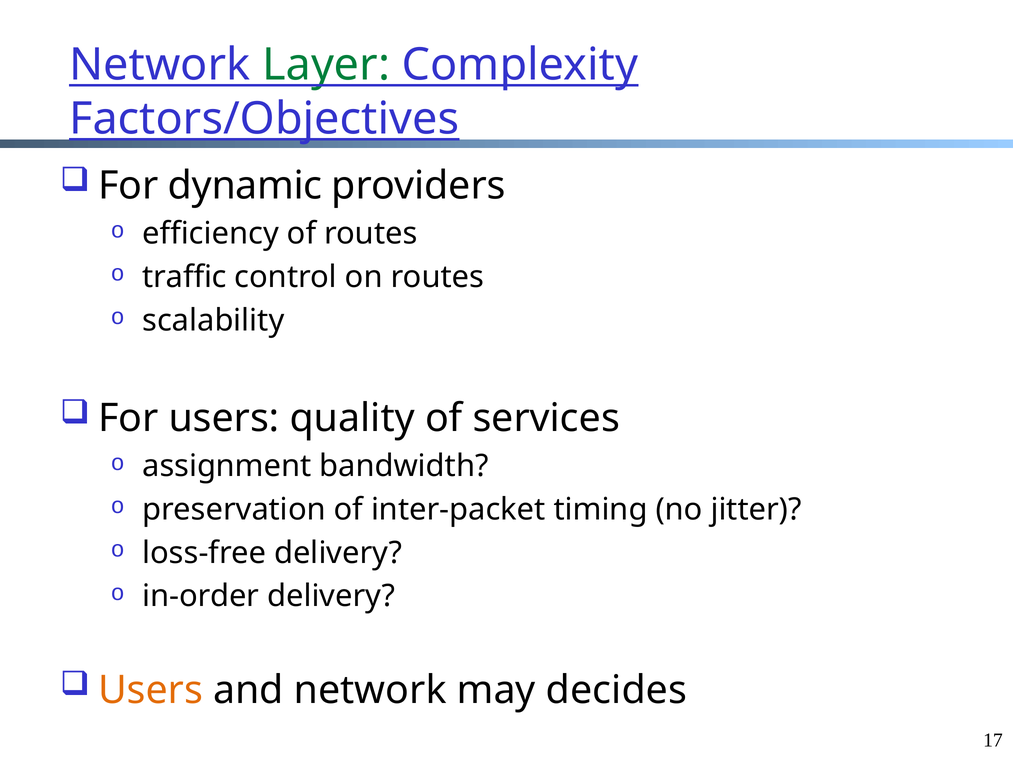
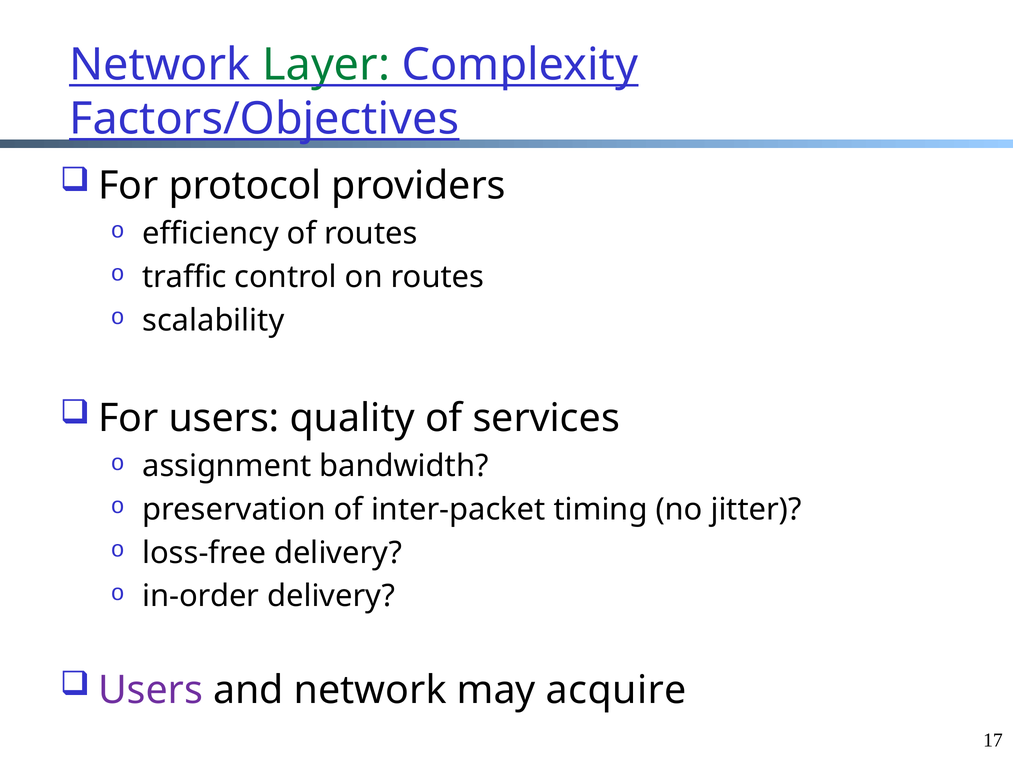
dynamic: dynamic -> protocol (245, 186)
Users colour: orange -> purple (150, 690)
decides: decides -> acquire (616, 690)
